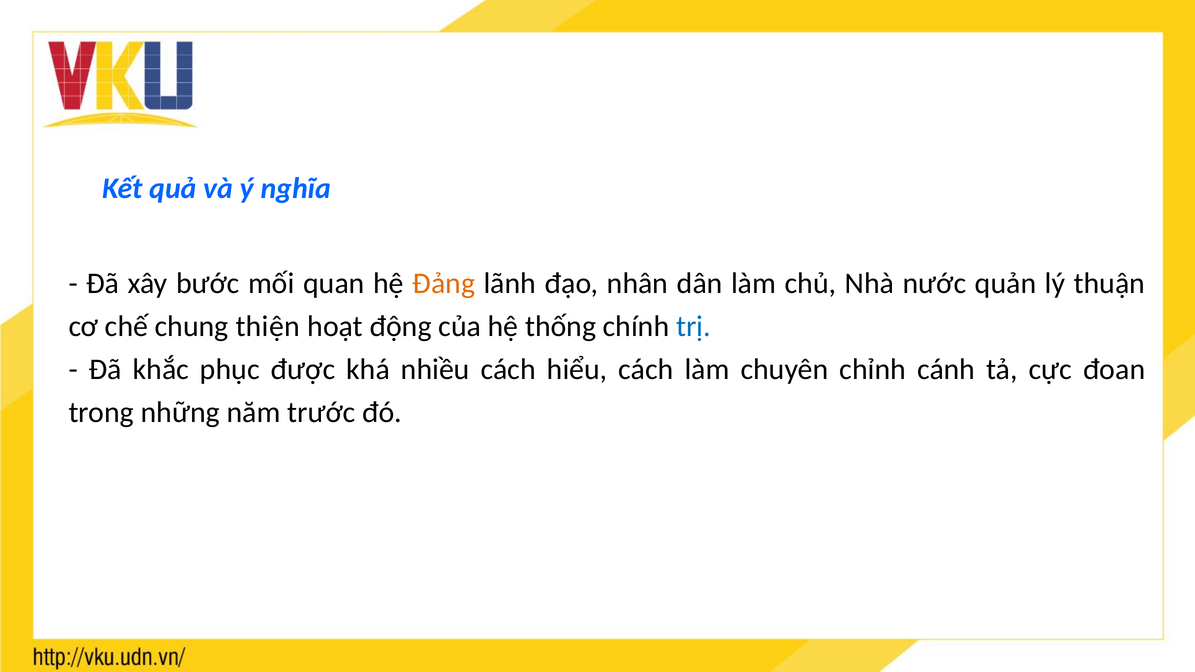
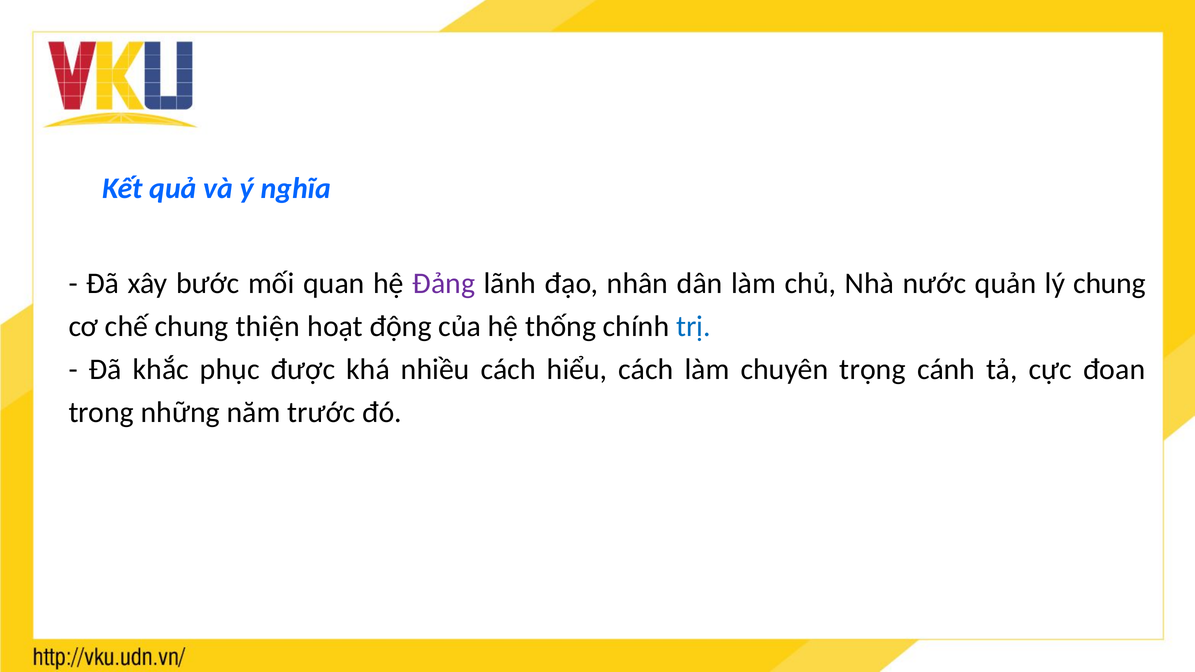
Đảng colour: orange -> purple (444, 284)
lý thuận: thuận -> chung (1110, 284)
chỉnh: chỉnh -> trọng (873, 370)
